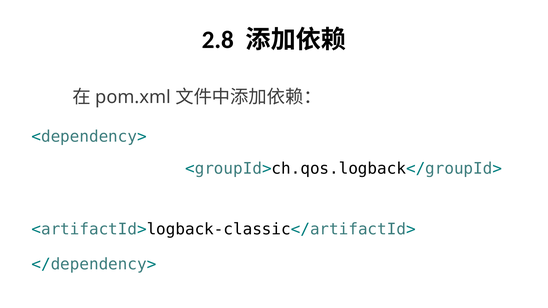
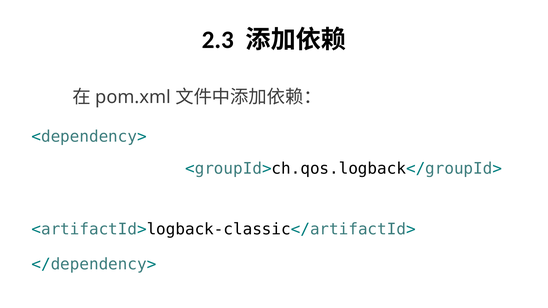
2.8: 2.8 -> 2.3 (218, 40)
